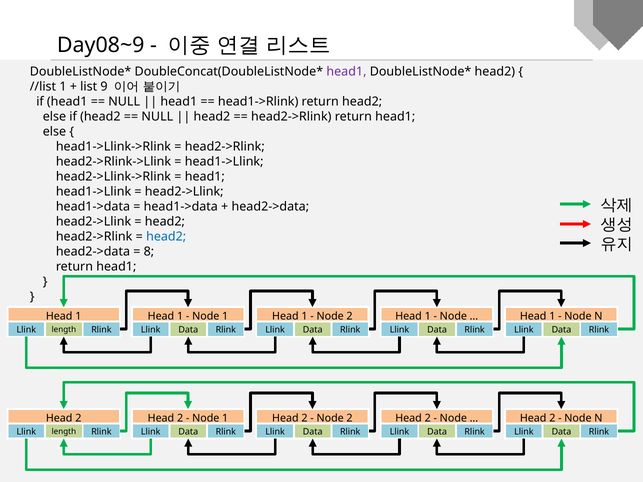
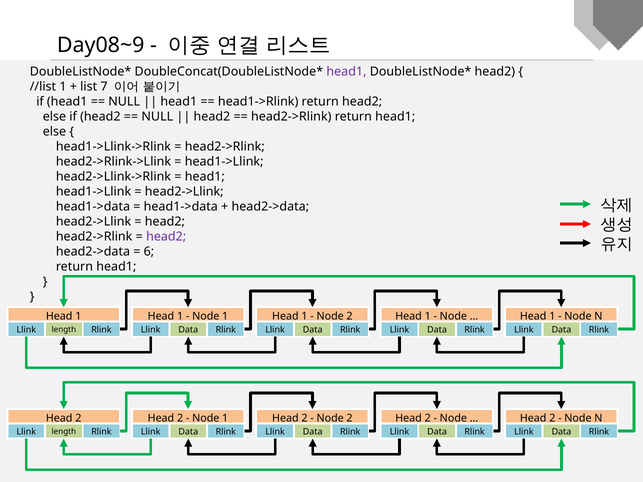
9: 9 -> 7 (104, 87)
head2 colour: blue -> purple (166, 237)
8: 8 -> 6 (149, 252)
